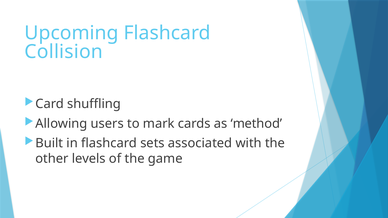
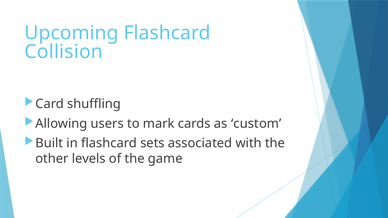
method: method -> custom (256, 124)
